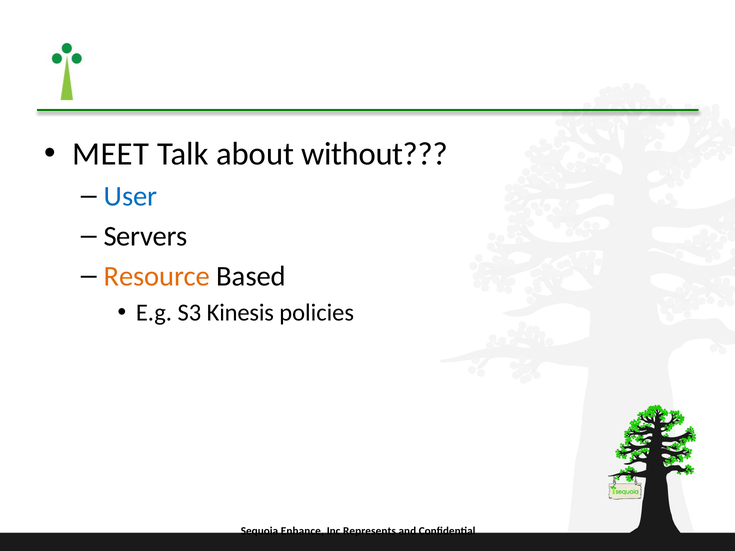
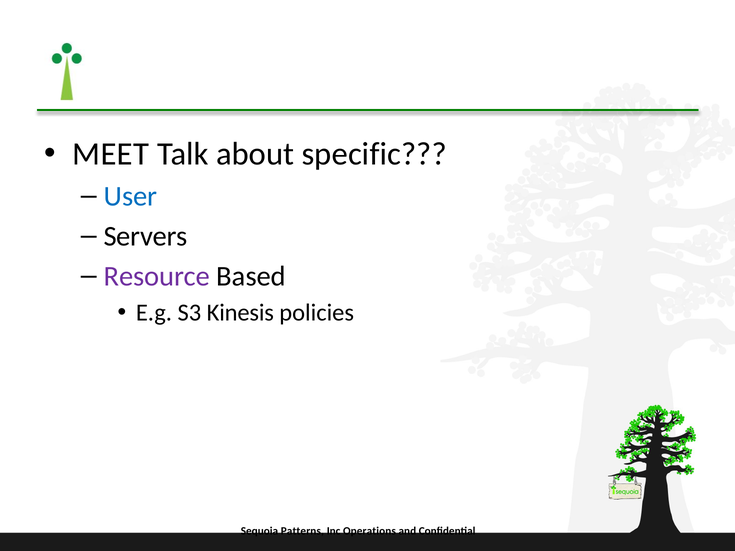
without: without -> specific (374, 154)
Resource colour: orange -> purple (157, 276)
Enhance: Enhance -> Patterns (302, 531)
Represents: Represents -> Operations (369, 531)
